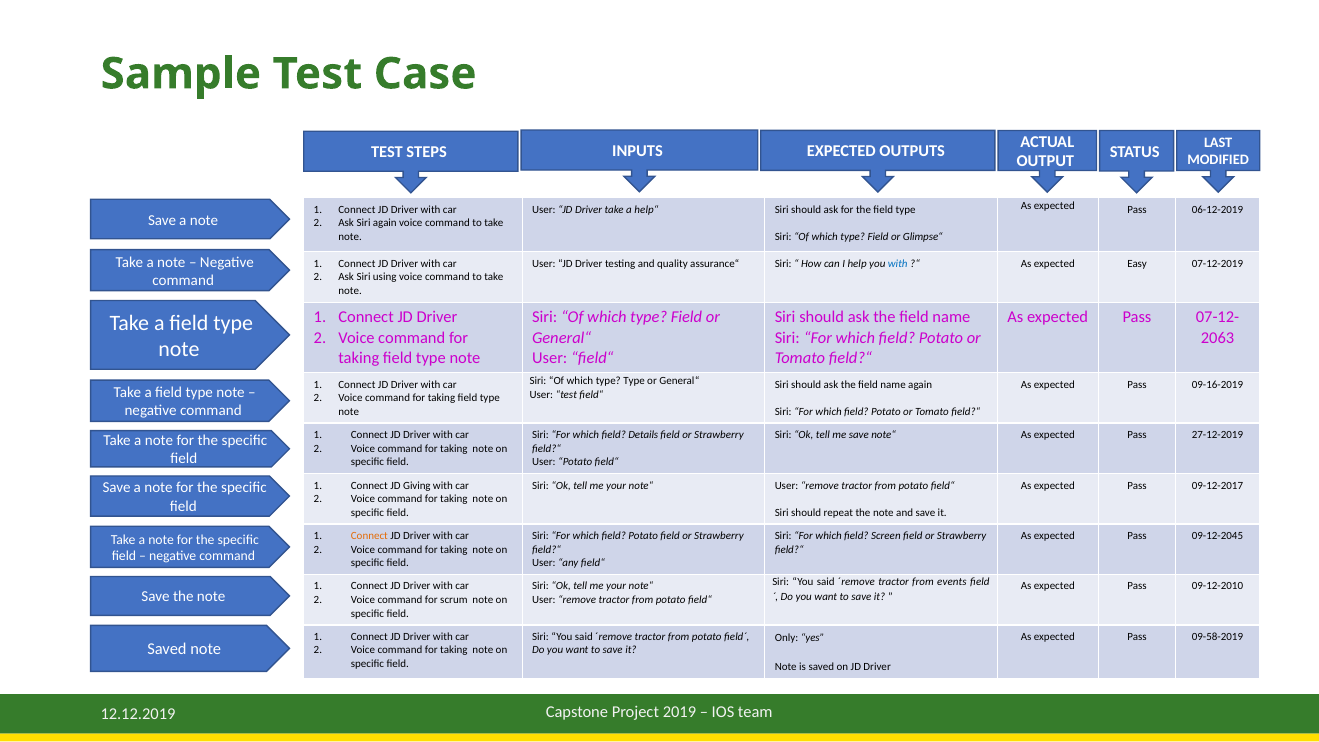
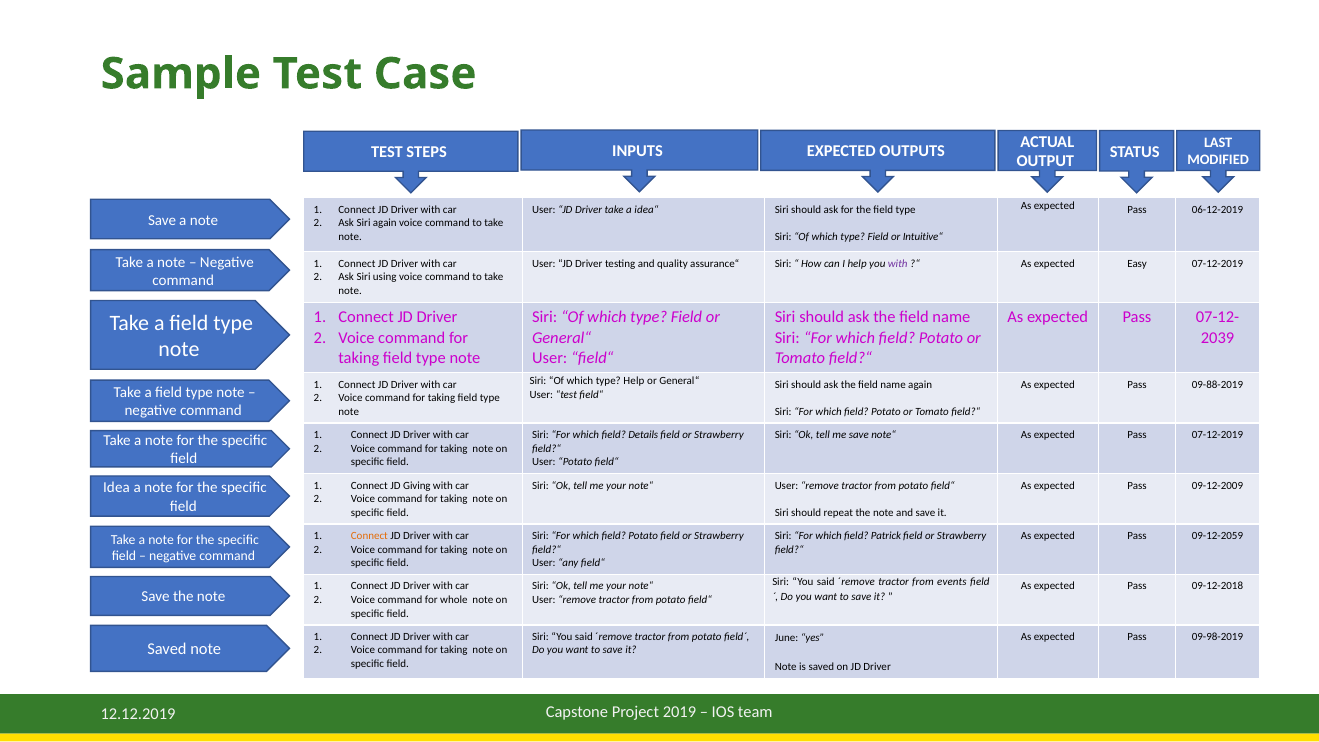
help“: help“ -> idea“ (647, 209)
Glimpse“: Glimpse“ -> Intuitive“ (923, 236)
with colour: blue -> purple (898, 264)
2063: 2063 -> 2039 (1218, 338)
type Type: Type -> Help (634, 380)
09-16-2019: 09-16-2019 -> 09-88-2019 (1217, 384)
Pass 27-12-2019: 27-12-2019 -> 07-12-2019 (1217, 435)
09-12-2017: 09-12-2017 -> 09-12-2009 (1217, 485)
Save: Save -> Idea (116, 488)
Screen: Screen -> Patrick (886, 536)
09-12-2045: 09-12-2045 -> 09-12-2059 (1217, 536)
09-12-2010: 09-12-2010 -> 09-12-2018 (1217, 586)
scrum: scrum -> whole (454, 600)
09-58-2019: 09-58-2019 -> 09-98-2019 (1217, 637)
Only: Only -> June (787, 638)
